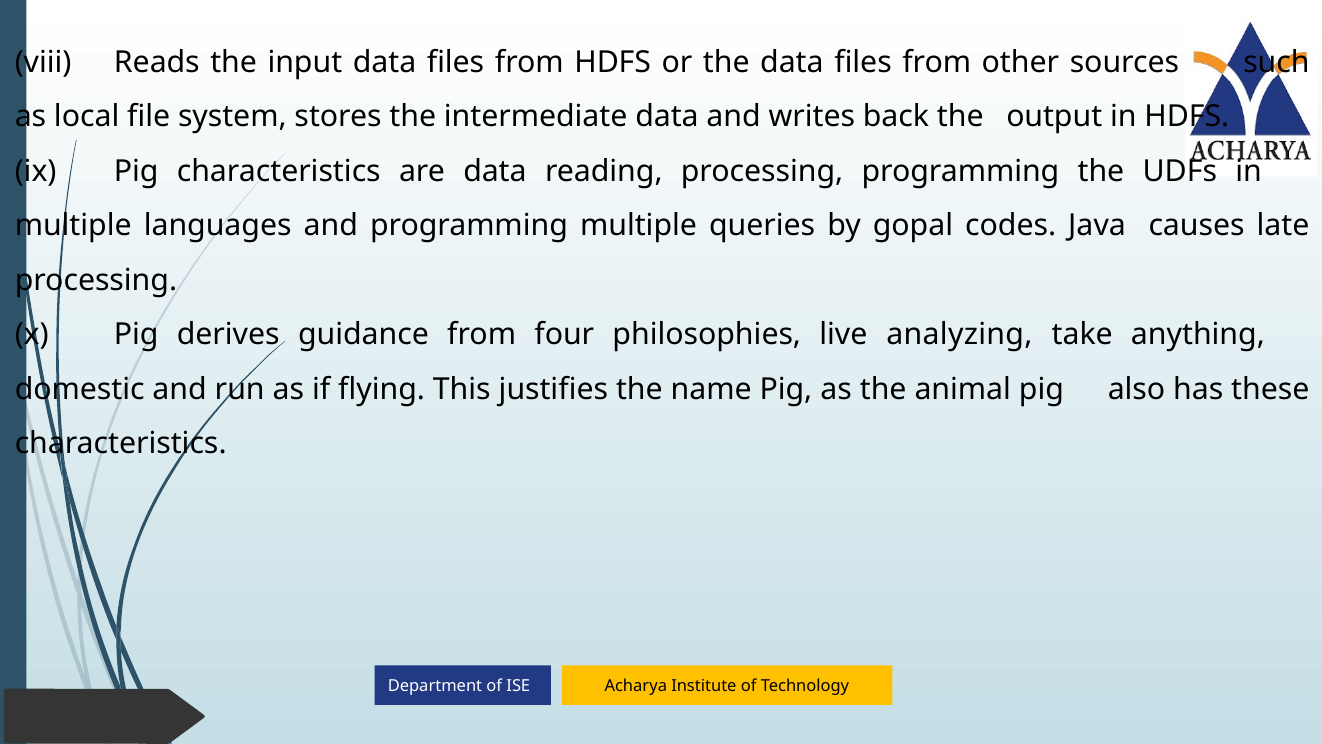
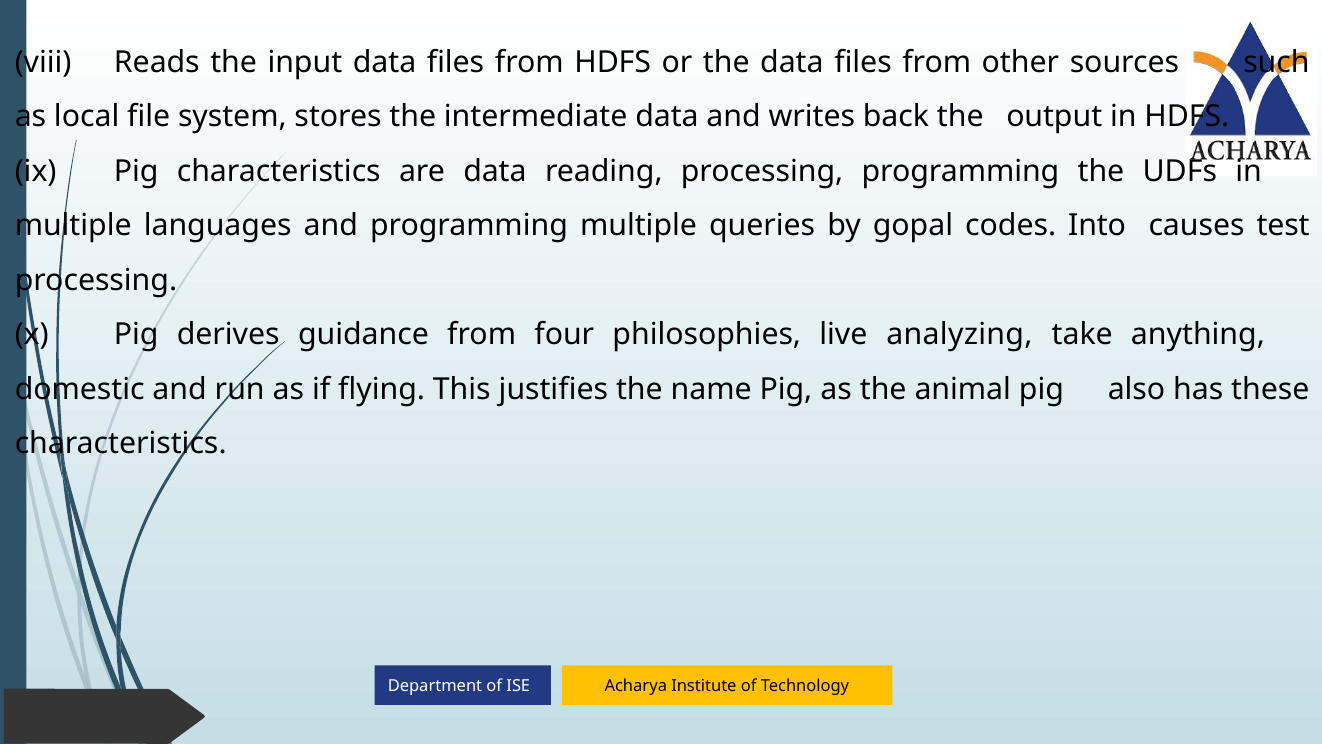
Java: Java -> Into (1097, 226)
late: late -> test (1283, 226)
